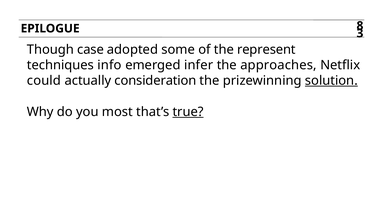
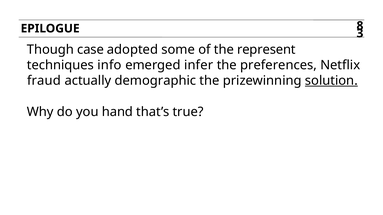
approaches: approaches -> preferences (279, 65)
could: could -> fraud (44, 81)
consideration: consideration -> demographic (155, 81)
most: most -> hand (117, 112)
true underline: present -> none (188, 112)
